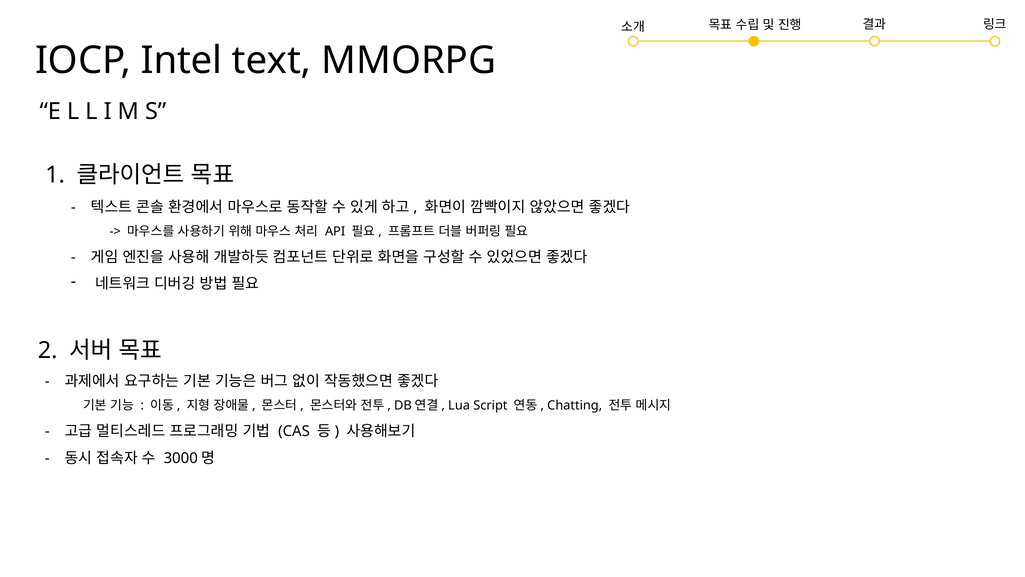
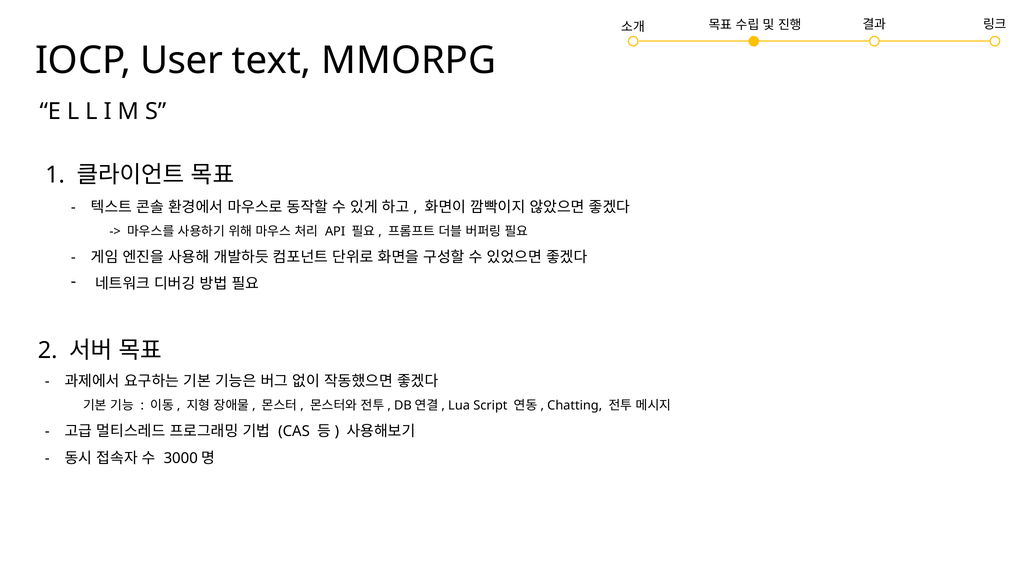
Intel: Intel -> User (182, 60)
